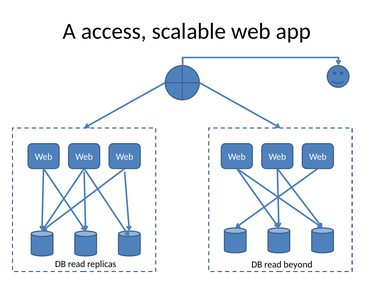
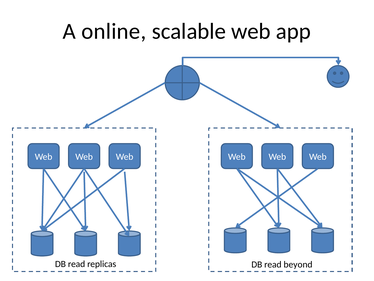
access: access -> online (114, 31)
